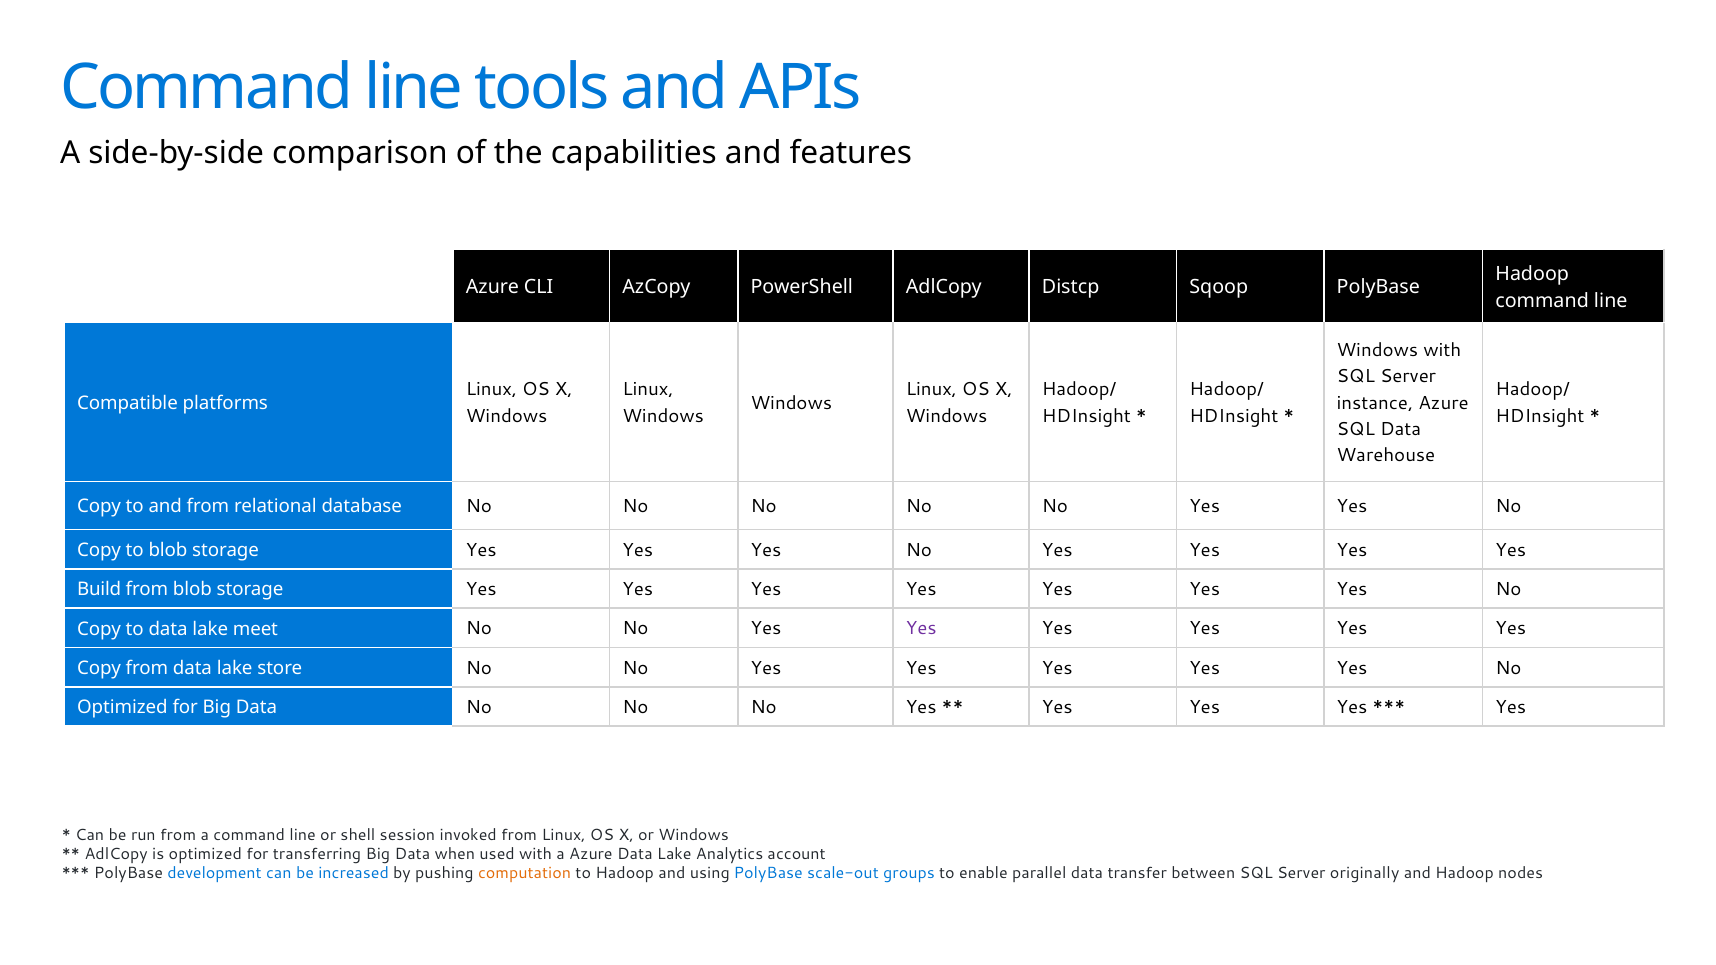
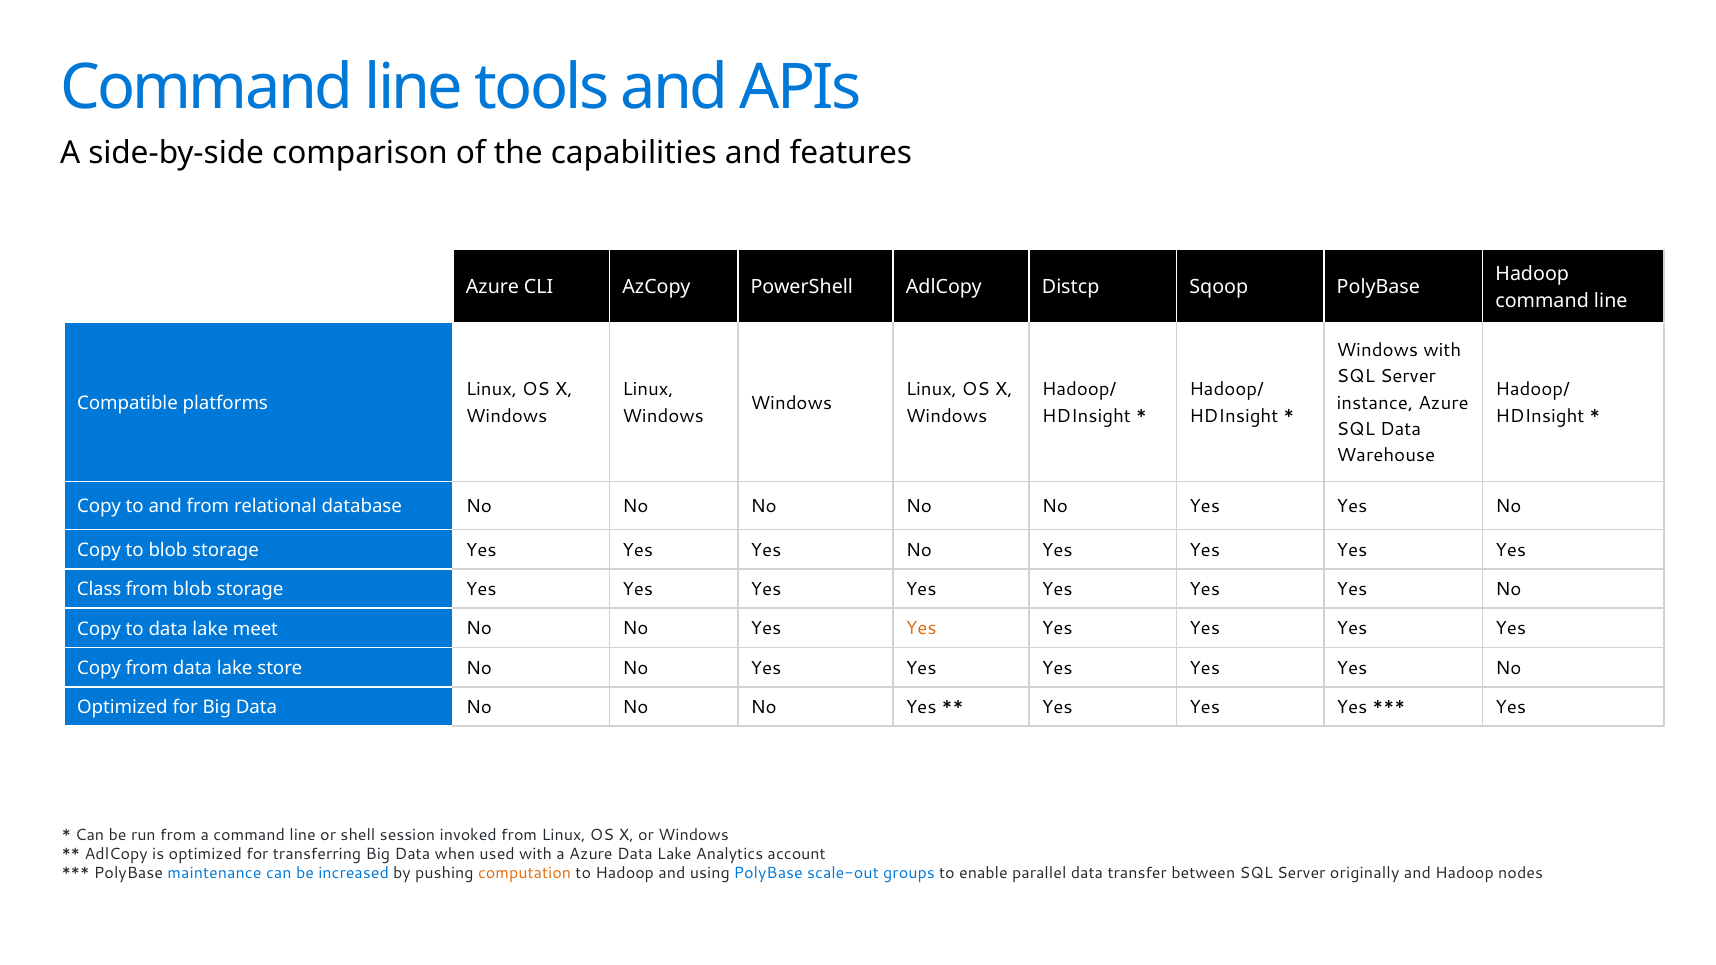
Build: Build -> Class (99, 590)
Yes colour: purple -> orange (921, 629)
development: development -> maintenance (215, 874)
